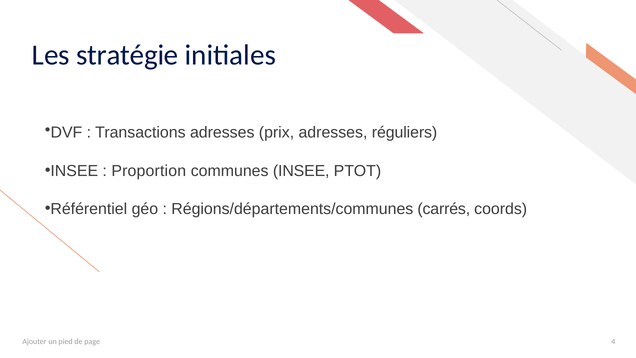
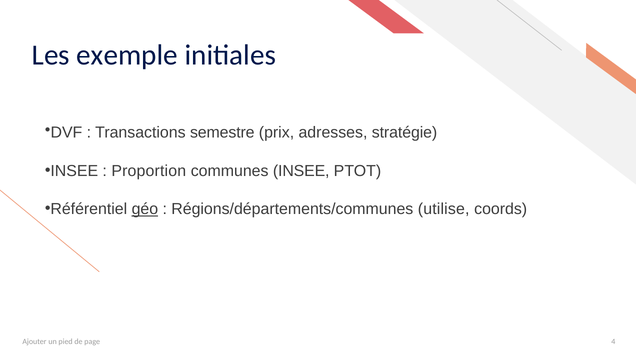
stratégie: stratégie -> exemple (127, 55)
Transactions adresses: adresses -> semestre (222, 133)
réguliers: réguliers -> stratégie (405, 133)
géo underline: none -> present (145, 209)
carrés: carrés -> utilise (444, 209)
